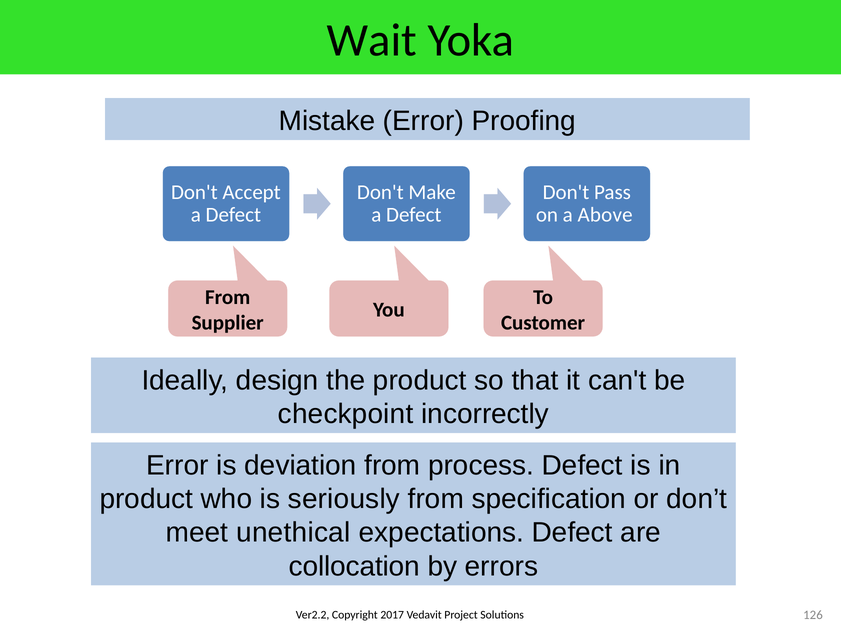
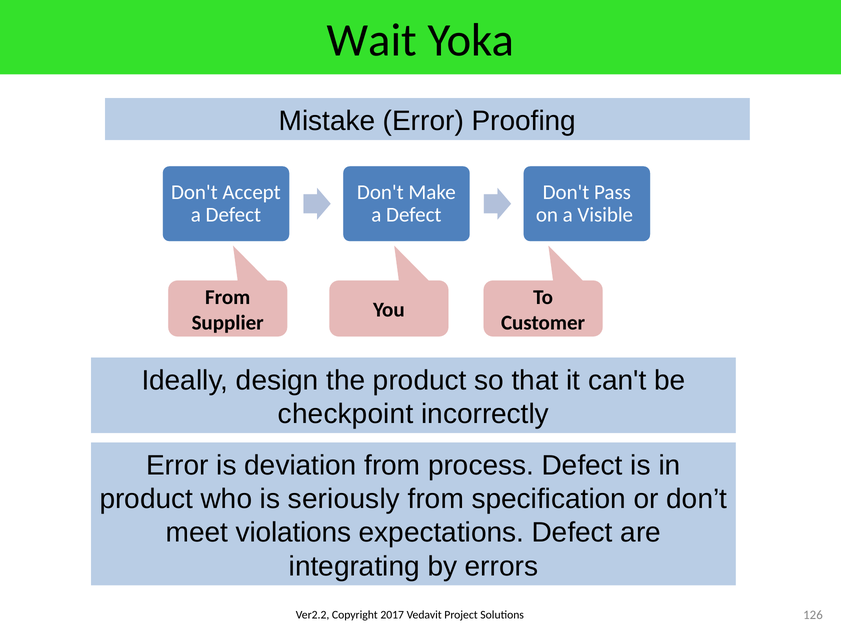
Above: Above -> Visible (605, 215)
unethical: unethical -> violations (294, 532)
collocation: collocation -> integrating (354, 566)
